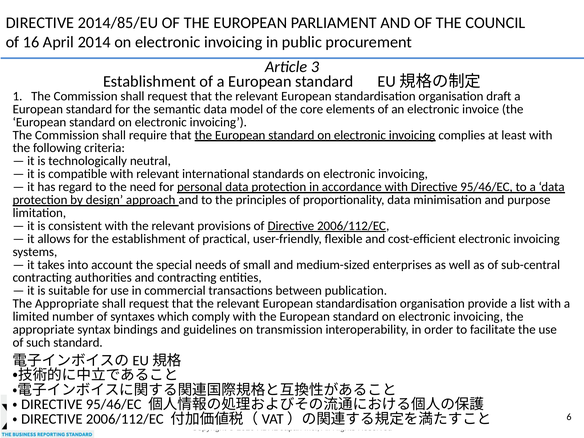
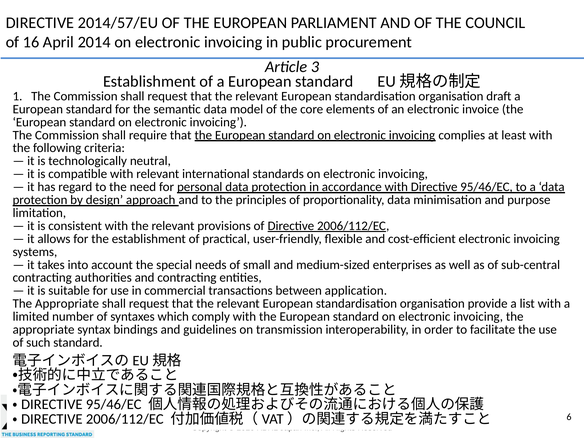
2014/85/EU: 2014/85/EU -> 2014/57/EU (118, 23)
between publication: publication -> application (356, 291)
